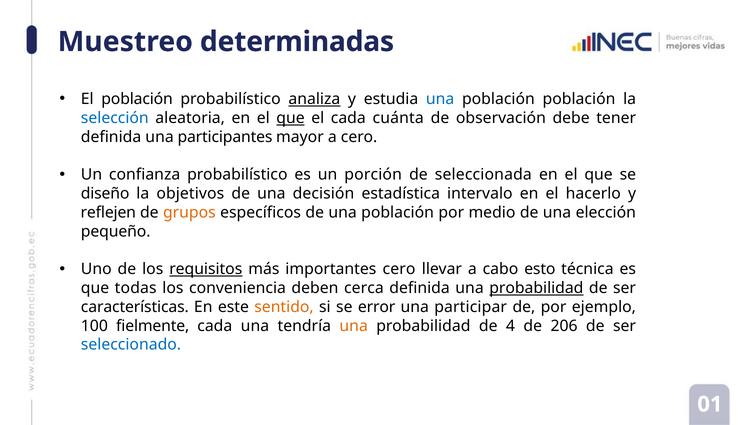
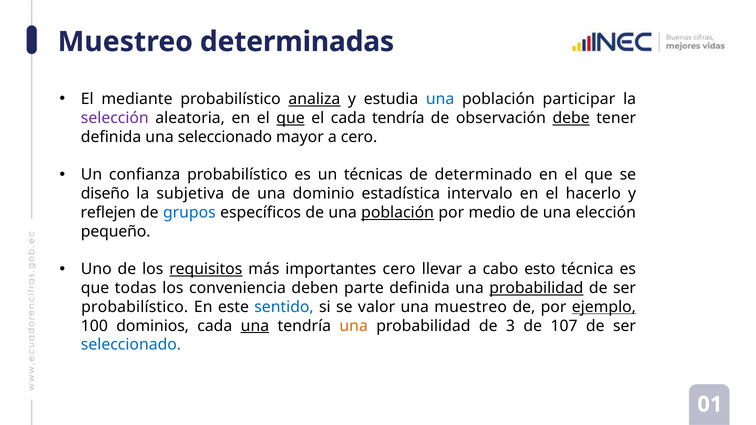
El población: población -> mediante (137, 99)
población población: población -> participar (579, 99)
selección colour: blue -> purple (115, 118)
cada cuánta: cuánta -> tendría (398, 118)
debe underline: none -> present (571, 118)
una participantes: participantes -> seleccionado (225, 137)
porción: porción -> técnicas (373, 175)
seleccionada: seleccionada -> determinado (483, 175)
objetivos: objetivos -> subjetiva (190, 194)
decisión: decisión -> dominio (324, 194)
grupos colour: orange -> blue (189, 213)
población underline: none -> present (398, 213)
cerca: cerca -> parte (364, 288)
características: características -> probabilístico (135, 307)
sentido colour: orange -> blue (284, 307)
error: error -> valor (377, 307)
una participar: participar -> muestreo (471, 307)
ejemplo underline: none -> present (604, 307)
fielmente: fielmente -> dominios (153, 326)
una underline: none -> present (255, 326)
4: 4 -> 3 (510, 326)
206: 206 -> 107 (564, 326)
